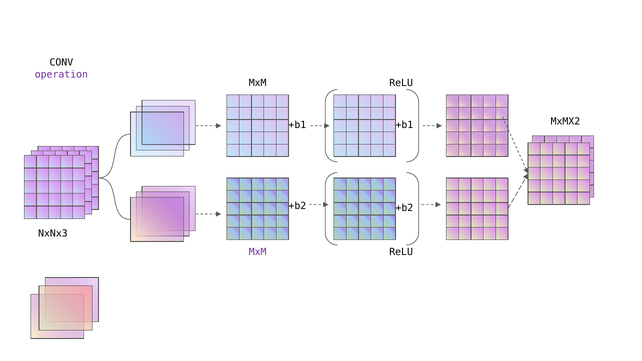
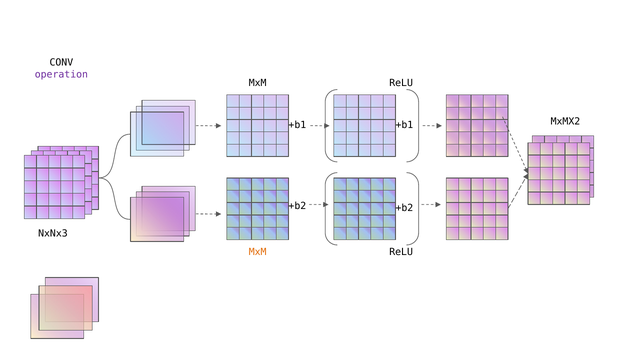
MxM colour: purple -> orange (258, 252)
